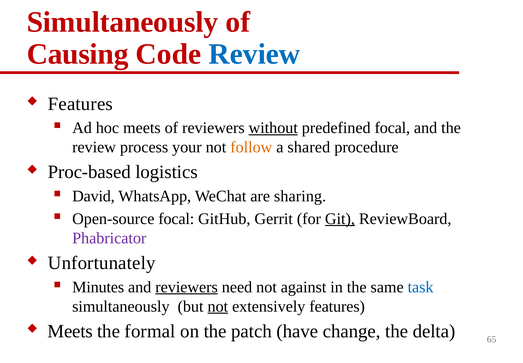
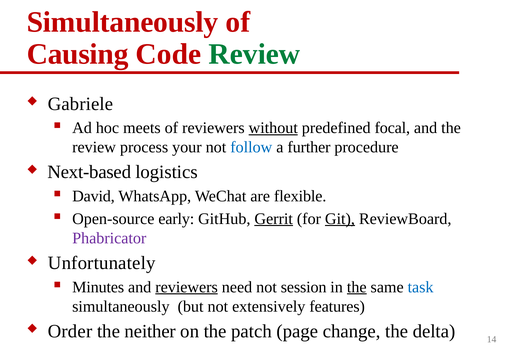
Review colour: blue -> green (254, 54)
Features: Features -> Gabriele (80, 104)
follow colour: orange -> blue (251, 147)
shared: shared -> further (309, 147)
Proc-based: Proc-based -> Next-based (89, 172)
sharing: sharing -> flexible (300, 196)
Open-source focal: focal -> early (176, 218)
Gerrit underline: none -> present (274, 218)
against: against -> session (304, 286)
the underline: none -> present (357, 286)
not underline: present -> none (218, 306)
Meets: Meets -> Order (70, 331)
formal: formal -> neither (150, 331)
have: have -> page (297, 331)
65: 65 -> 14 (492, 339)
